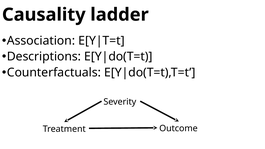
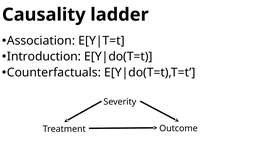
Descriptions: Descriptions -> Introduction (44, 57)
